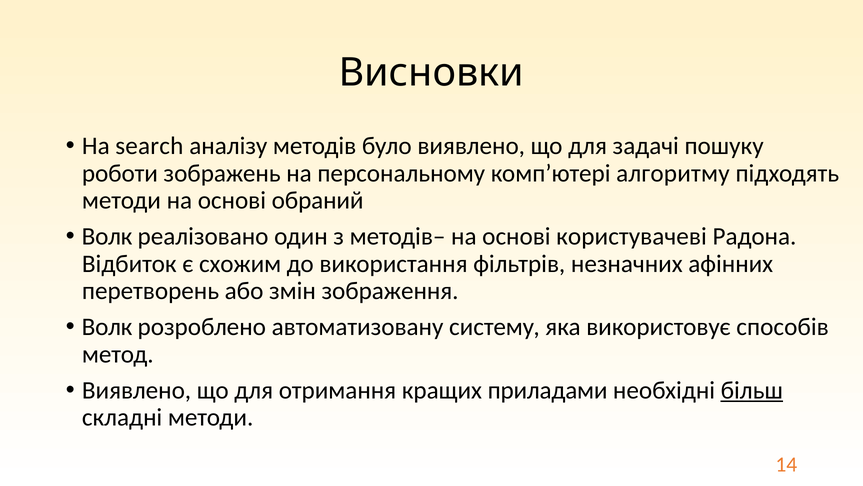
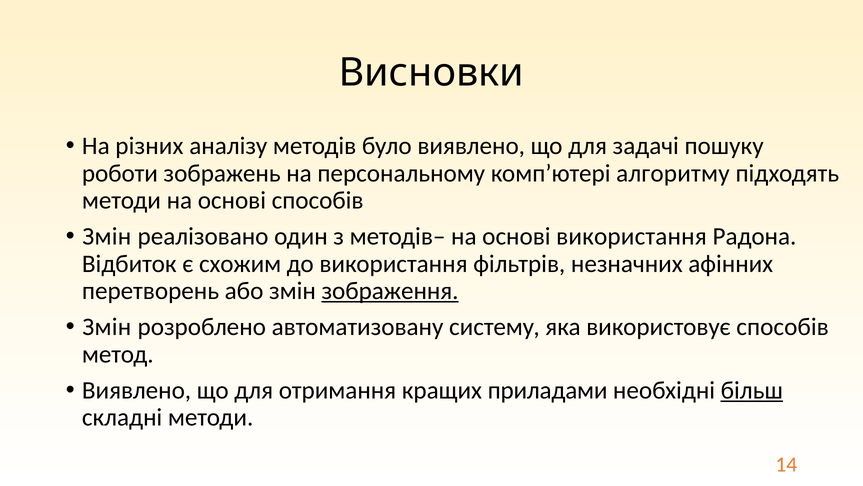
search: search -> різних (149, 146)
основі обраний: обраний -> способів (318, 200)
Волк: Волк -> Змін (107, 236)
основі користувачеві: користувачеві -> використання (631, 236)
зображення underline: none -> present (390, 291)
Волк: Волк -> Змін (107, 327)
